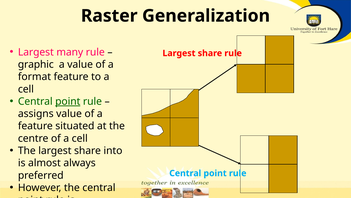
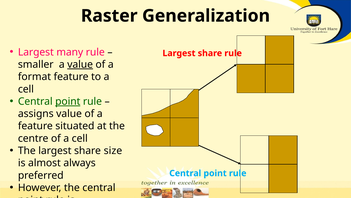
graphic: graphic -> smaller (36, 64)
value underline: none -> present (80, 64)
into: into -> size (113, 150)
